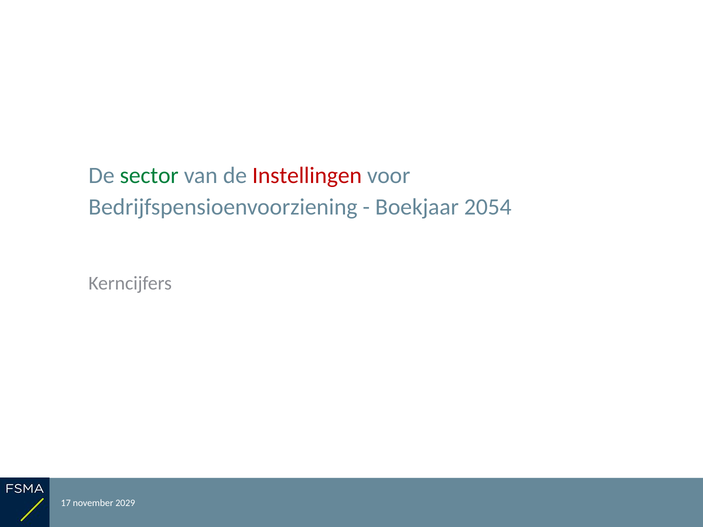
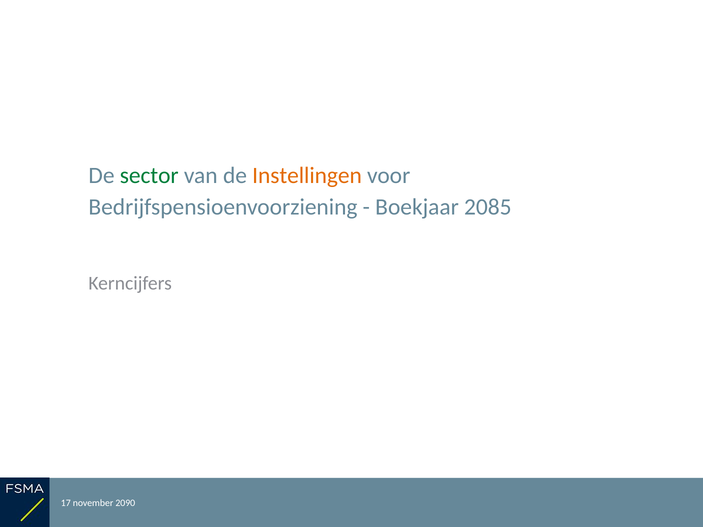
Instellingen colour: red -> orange (307, 176)
2054: 2054 -> 2085 (488, 207)
2029: 2029 -> 2090 (125, 503)
